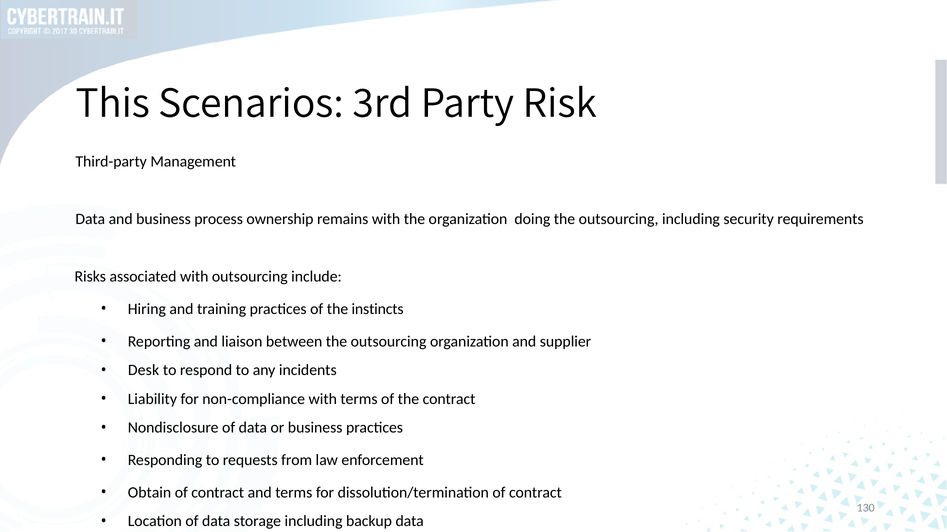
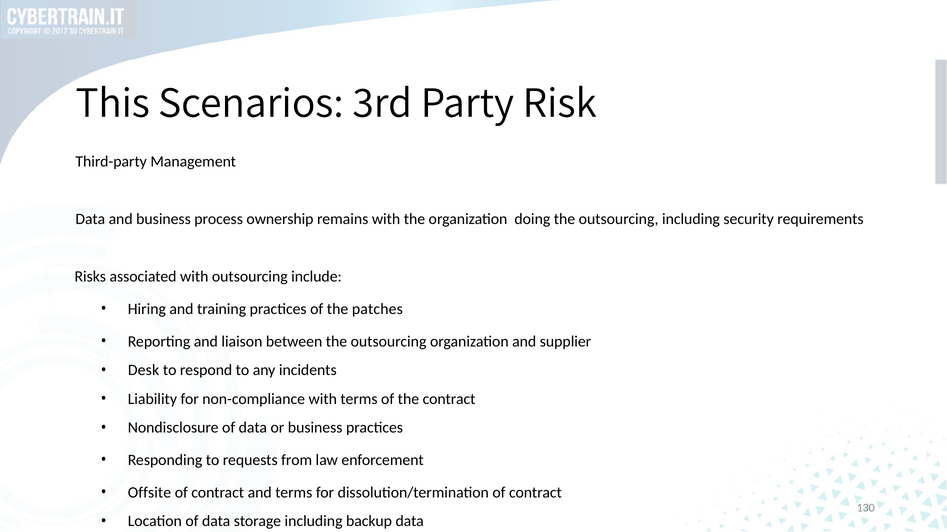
instincts: instincts -> patches (377, 309)
Obtain: Obtain -> Offsite (149, 493)
